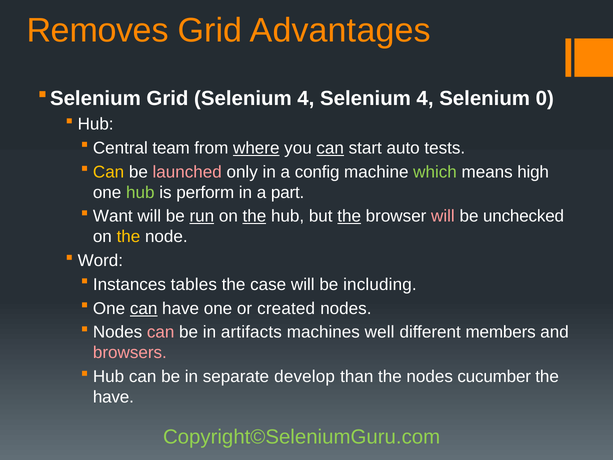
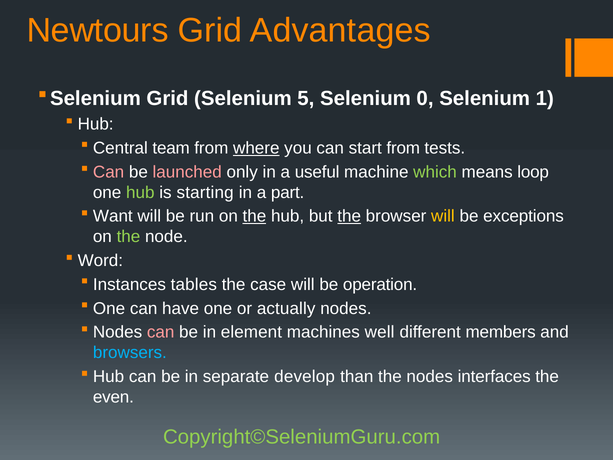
Removes: Removes -> Newtours (98, 30)
Grid Selenium 4: 4 -> 5 (306, 99)
4: 4 -> 0 (425, 99)
0: 0 -> 1 (545, 99)
can underline: present -> none (330, 148)
start auto: auto -> from (403, 148)
Can colour: yellow -> pink (109, 172)
config: config -> useful (317, 172)
high: high -> loop (533, 172)
perform: perform -> starting (205, 192)
run underline: present -> none (202, 216)
will colour: pink -> yellow (443, 216)
unchecked: unchecked -> exceptions (524, 216)
the colour: yellow -> light green (128, 237)
including: including -> operation (380, 284)
can underline: present -> none (144, 308)
created: created -> actually (286, 308)
artifacts: artifacts -> element (251, 332)
browsers colour: pink -> light blue (130, 353)
cucumber: cucumber -> interfaces (494, 377)
have: have -> even (113, 397)
